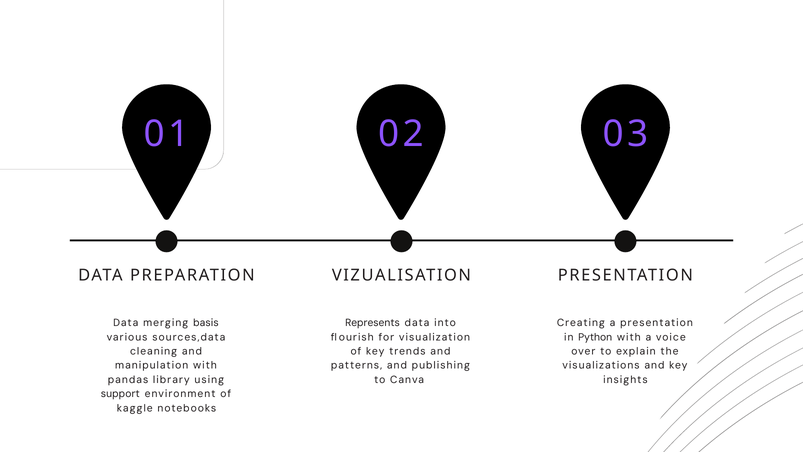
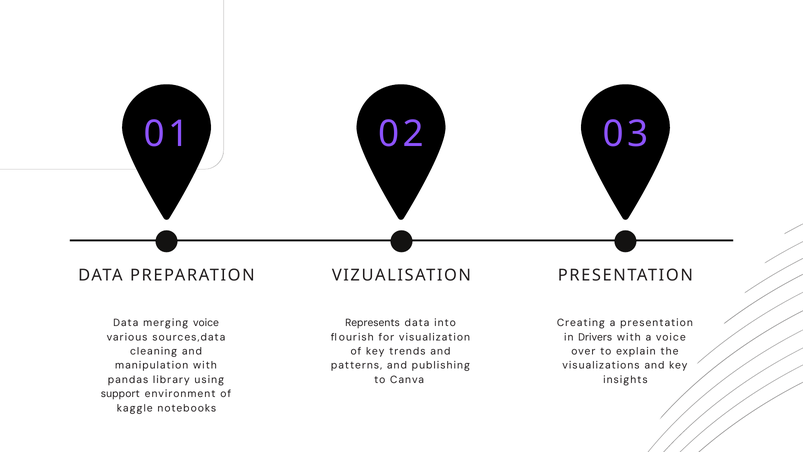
merging basis: basis -> voice (206, 323)
Python: Python -> Drivers (595, 337)
